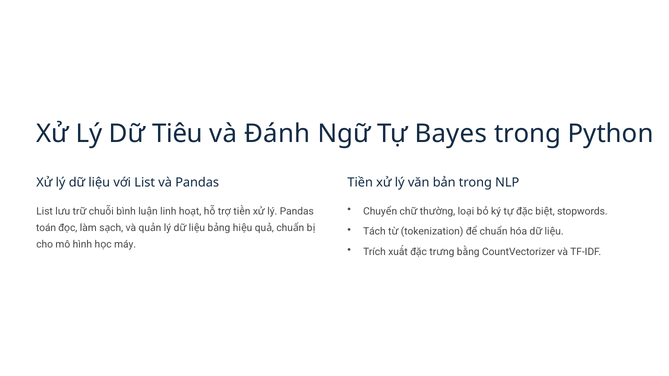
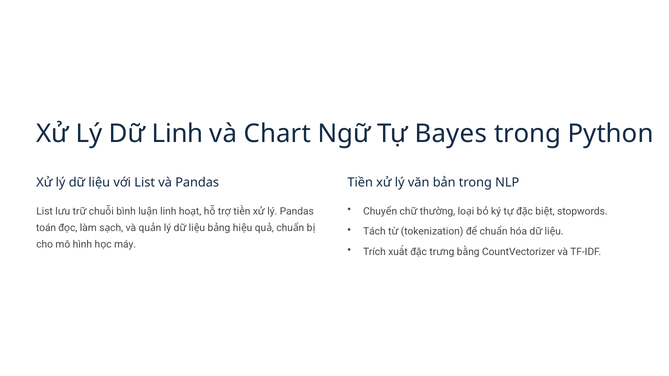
Dữ Tiêu: Tiêu -> Linh (178, 134)
Đánh: Đánh -> Chart (277, 134)
